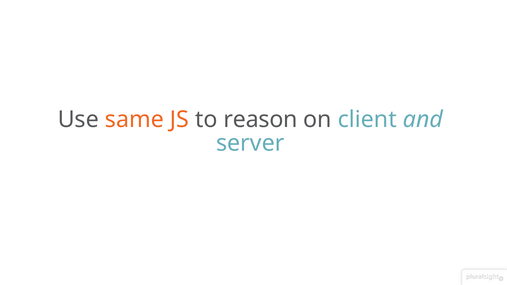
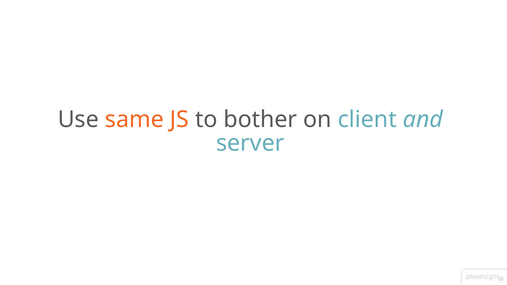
reason: reason -> bother (260, 120)
